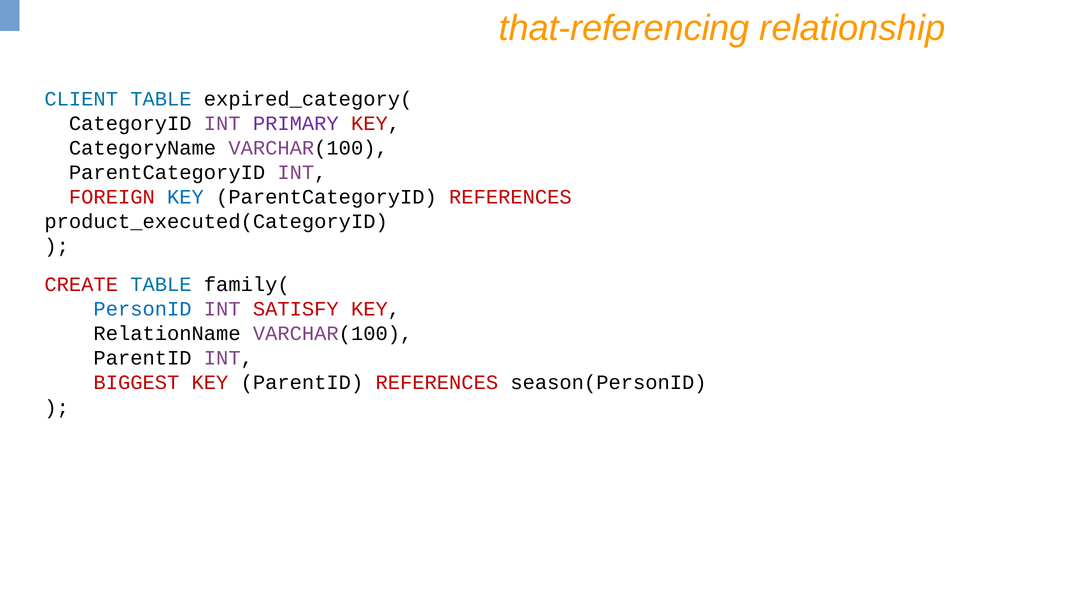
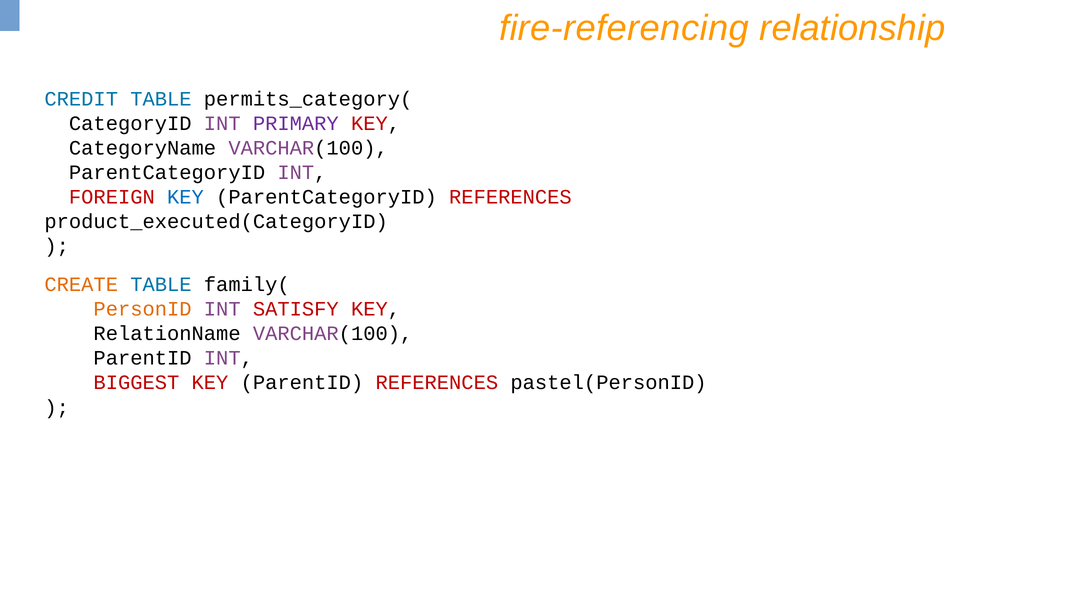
that-referencing: that-referencing -> fire-referencing (624, 28)
CLIENT: CLIENT -> CREDIT (81, 99)
expired_category(: expired_category( -> permits_category( (308, 99)
CREATE colour: red -> orange (81, 285)
PersonID colour: blue -> orange (143, 309)
season(PersonID: season(PersonID -> pastel(PersonID (609, 383)
